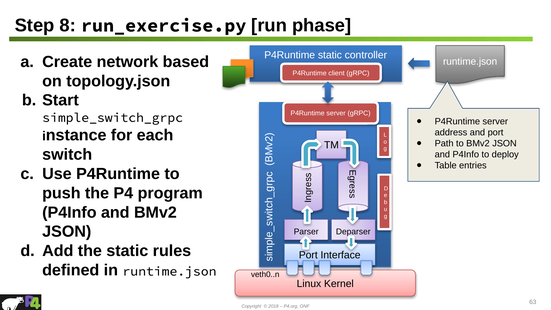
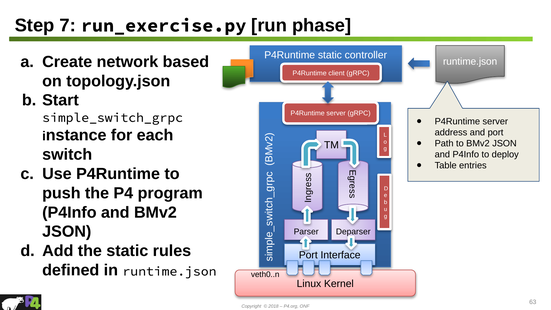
8: 8 -> 7 (68, 25)
